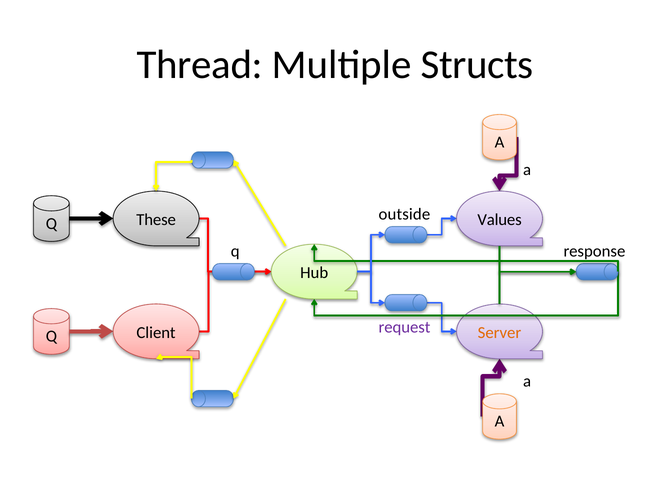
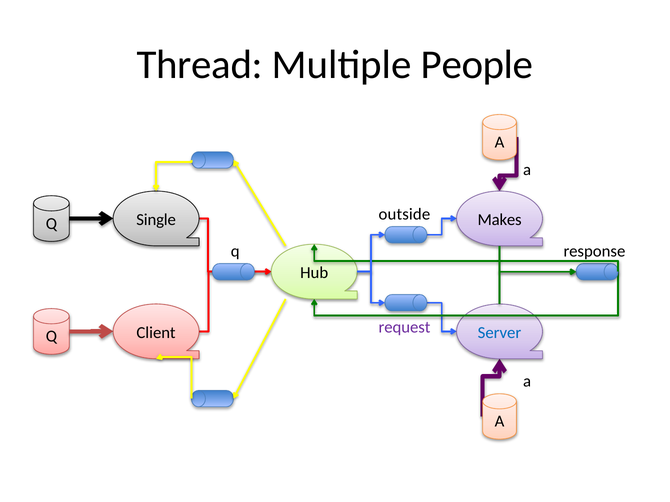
Structs: Structs -> People (477, 65)
These: These -> Single (156, 220)
Values: Values -> Makes (500, 220)
Server colour: orange -> blue (499, 333)
